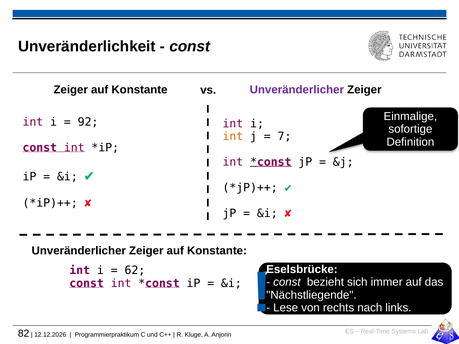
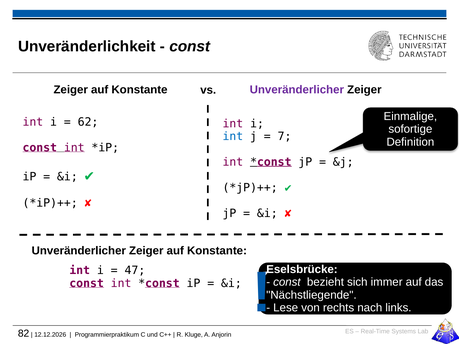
92: 92 -> 62 (88, 122)
int colour: orange -> blue (233, 137)
62: 62 -> 47 (135, 271)
